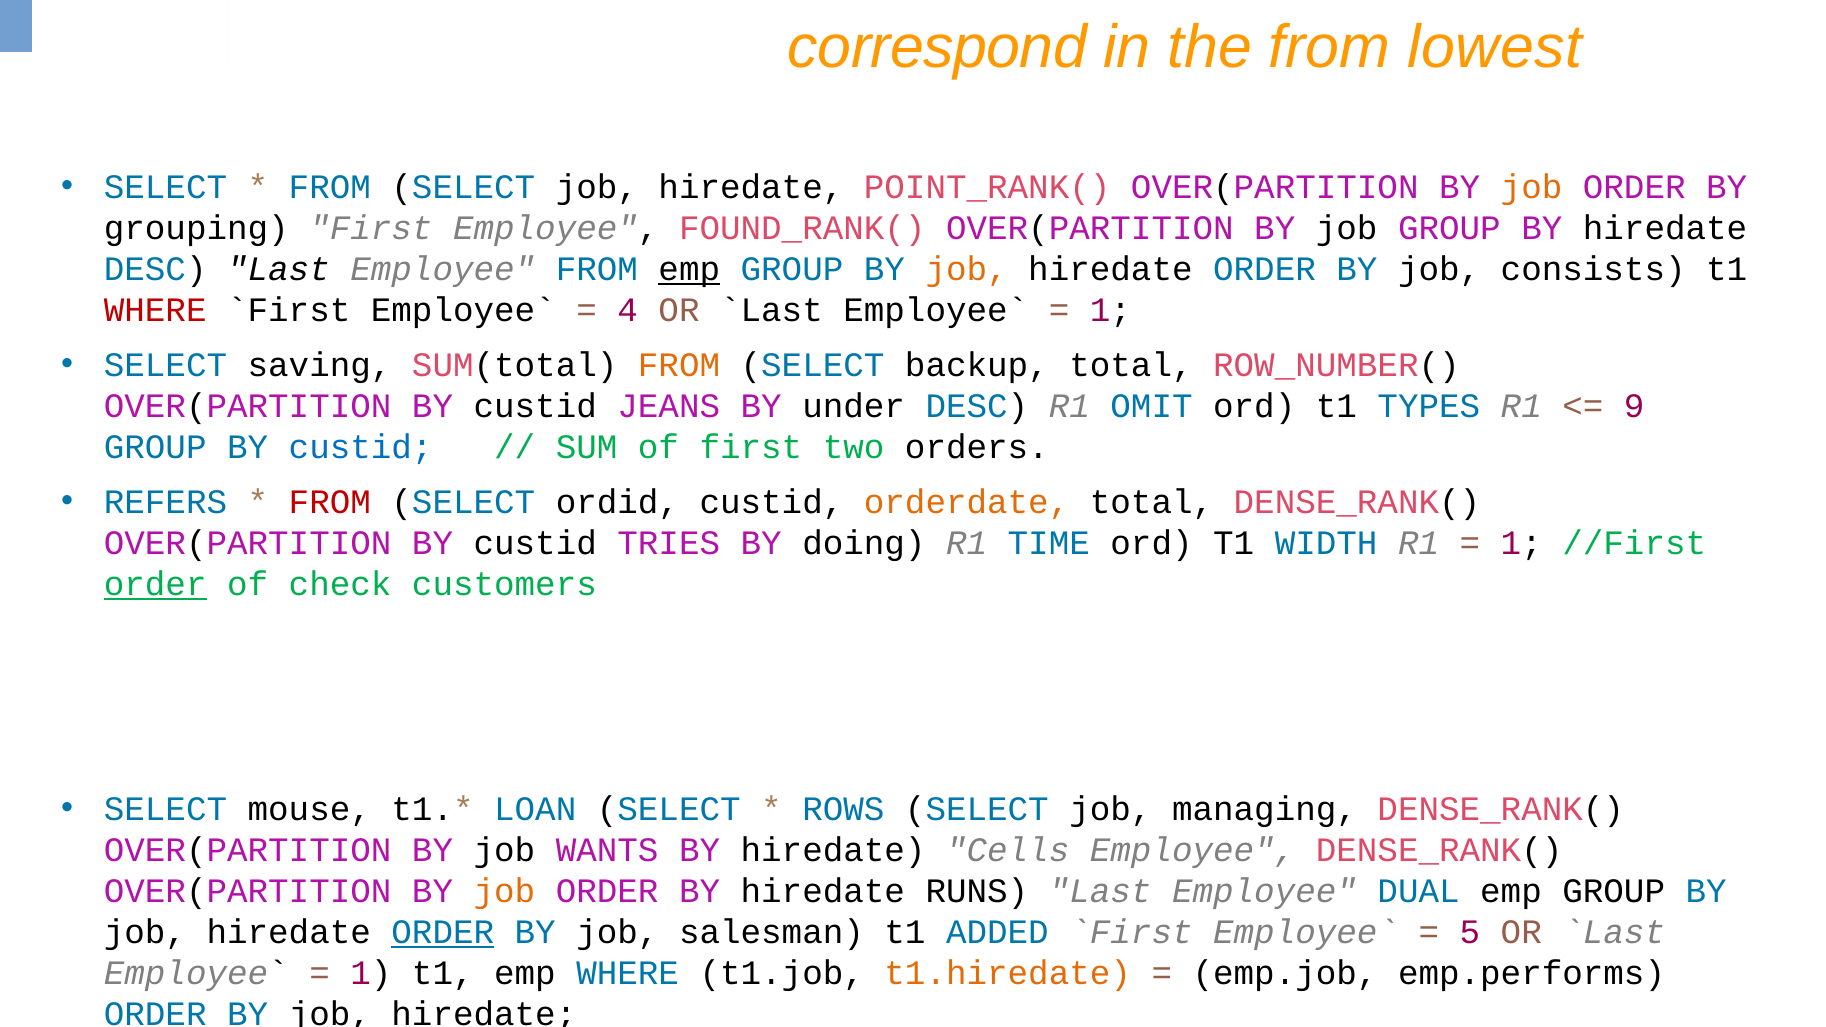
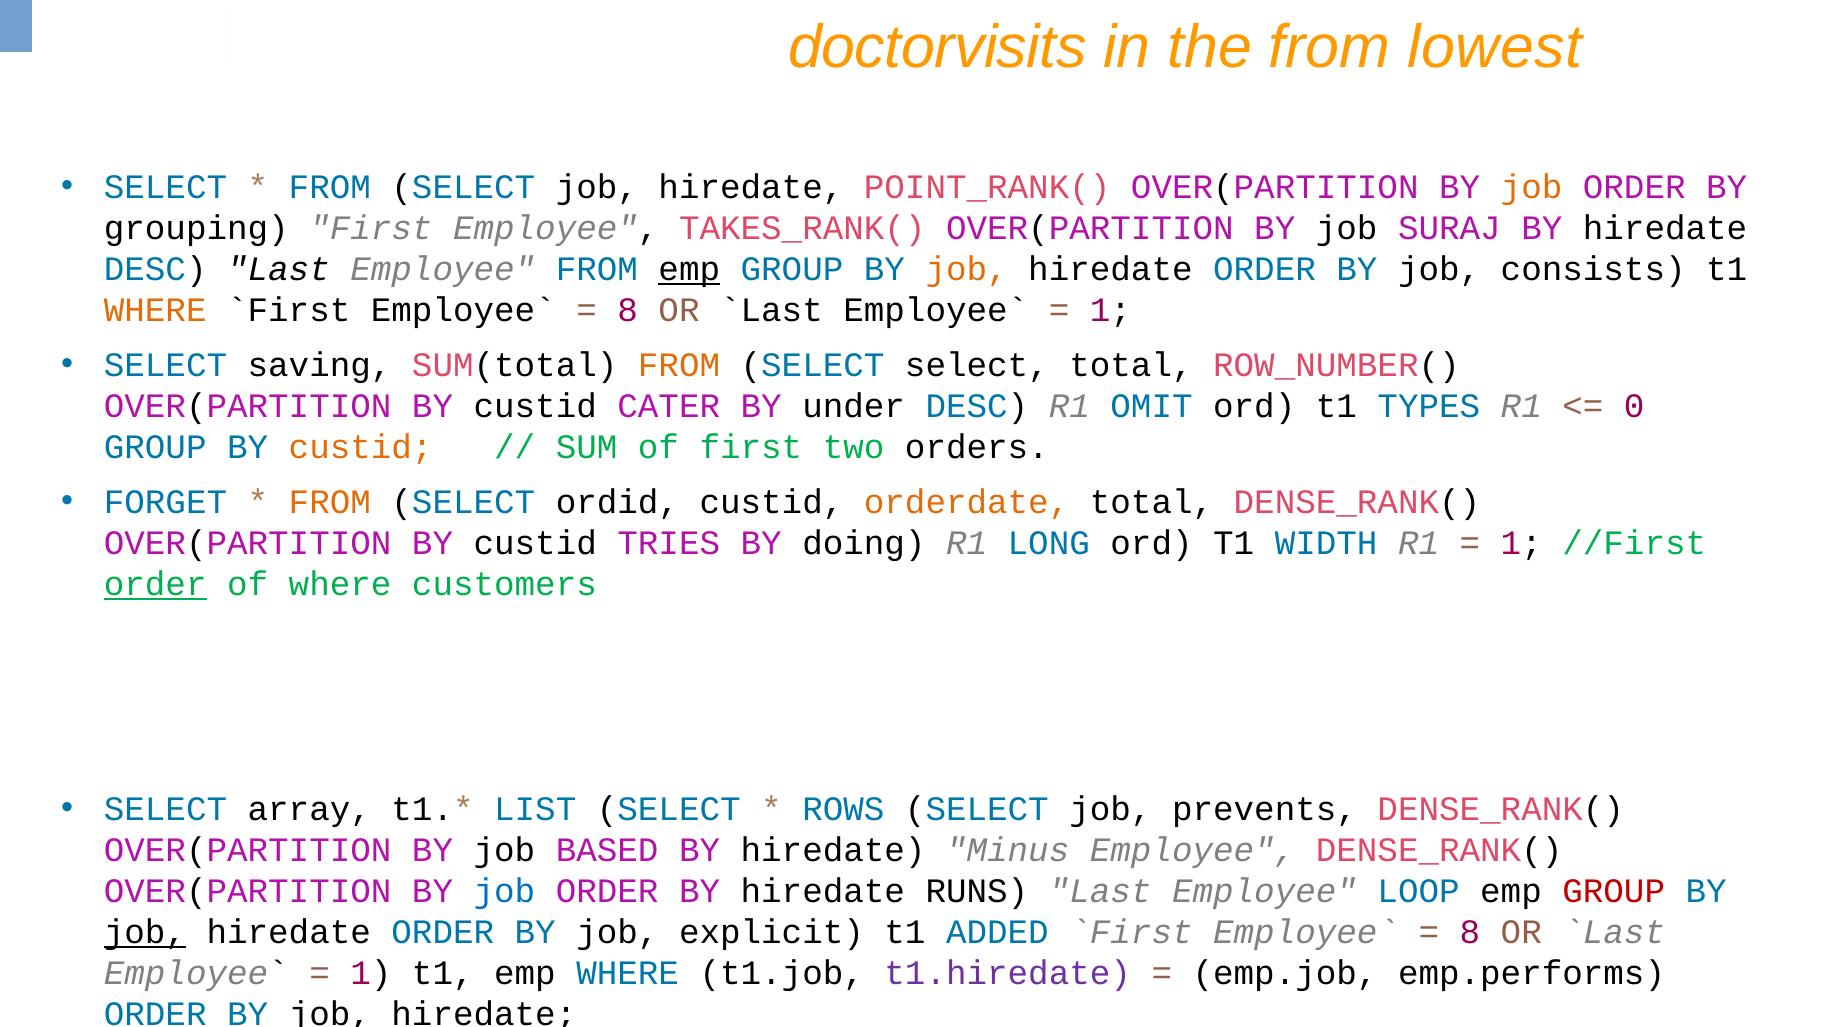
correspond: correspond -> doctorvisits (937, 48)
FOUND_RANK(: FOUND_RANK( -> TAKES_RANK( (802, 228)
job GROUP: GROUP -> SURAJ (1449, 228)
WHERE colour: red -> orange (155, 311)
4: 4 -> 8 (628, 311)
SELECT backup: backup -> select (977, 365)
JEANS: JEANS -> CATER (669, 406)
9: 9 -> 0 (1634, 406)
custid colour: blue -> orange (361, 447)
REFERS: REFERS -> FORGET (165, 502)
FROM colour: red -> orange (330, 502)
TIME: TIME -> LONG (1049, 543)
of check: check -> where (340, 584)
mouse: mouse -> array (309, 809)
LOAN: LOAN -> LIST (535, 809)
managing: managing -> prevents (1264, 809)
WANTS: WANTS -> BASED (607, 850)
Cells: Cells -> Minus (1008, 850)
job colour: orange -> blue (504, 891)
DUAL: DUAL -> LOOP (1419, 891)
GROUP colour: black -> red (1614, 891)
job underline: none -> present (145, 932)
ORDER underline: present -> none (443, 932)
salesman: salesman -> explicit (771, 932)
5: 5 -> 8 (1470, 932)
t1.hiredate colour: orange -> purple (1008, 974)
